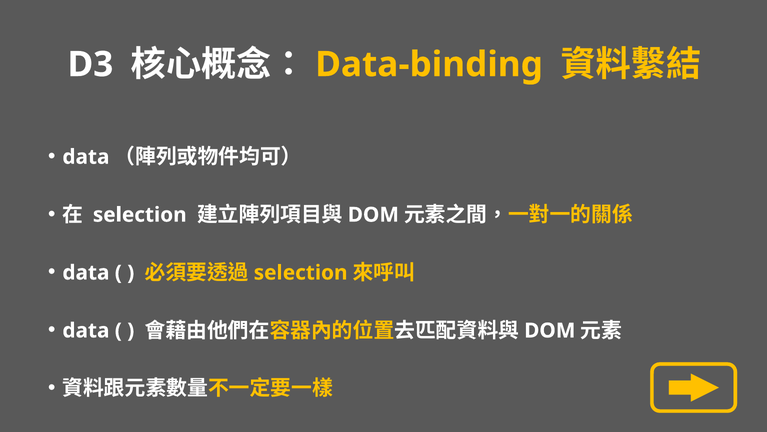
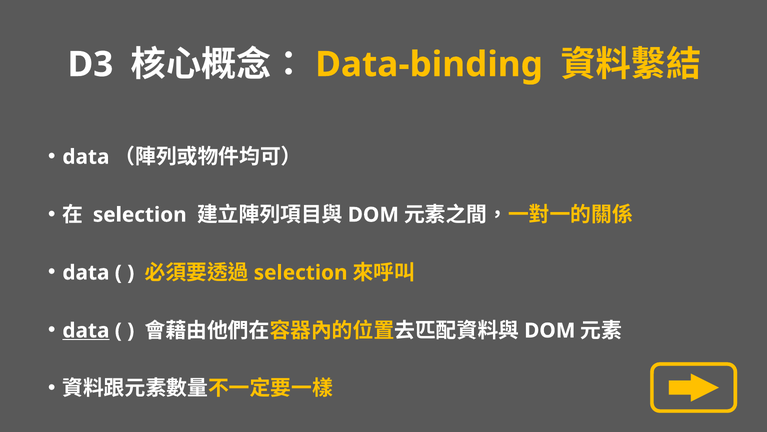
data underline: none -> present (86, 330)
